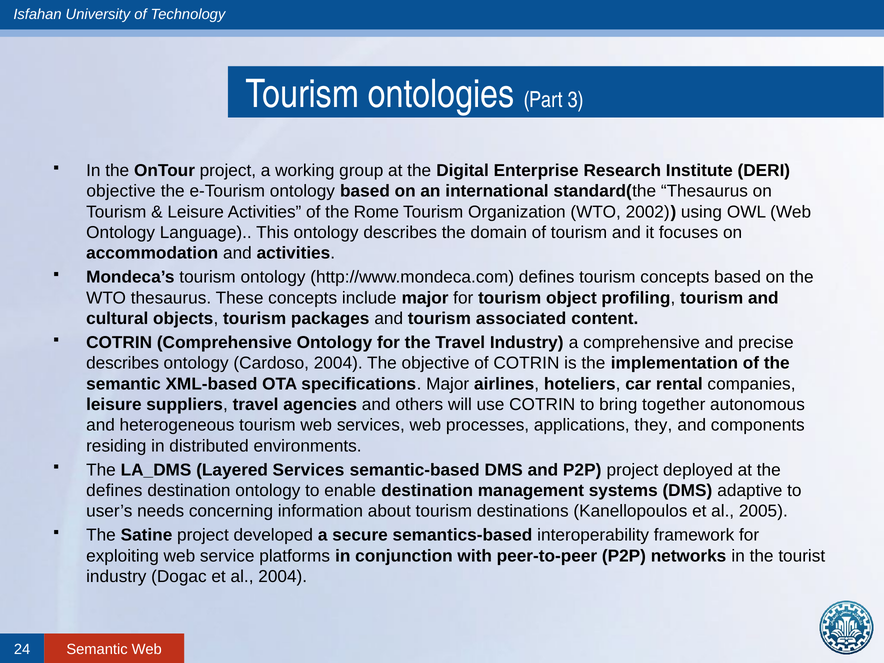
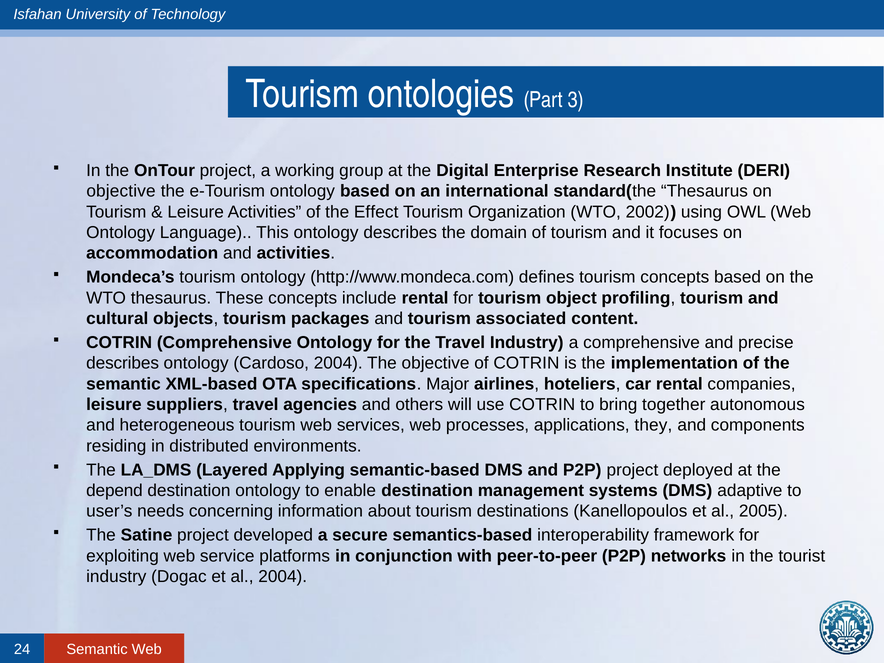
Rome: Rome -> Effect (376, 212)
include major: major -> rental (425, 298)
Layered Services: Services -> Applying (309, 470)
deﬁnes: deﬁnes -> depend (114, 491)
